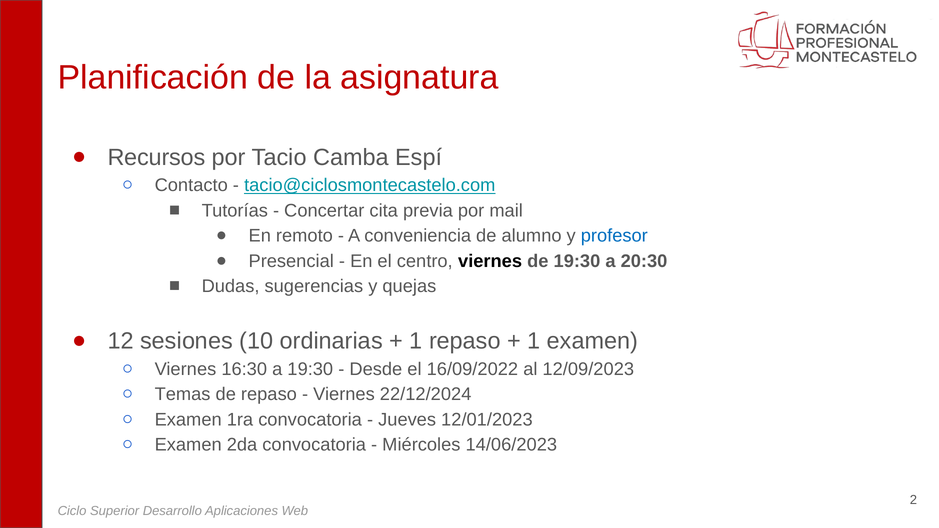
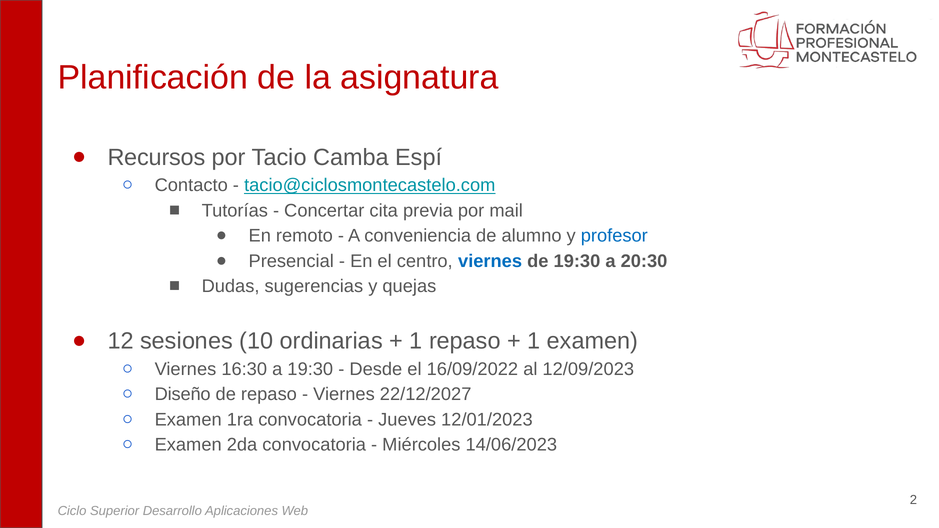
viernes colour: black -> blue (490, 261)
Temas: Temas -> Diseño (183, 394)
22/12/2024: 22/12/2024 -> 22/12/2027 (426, 394)
